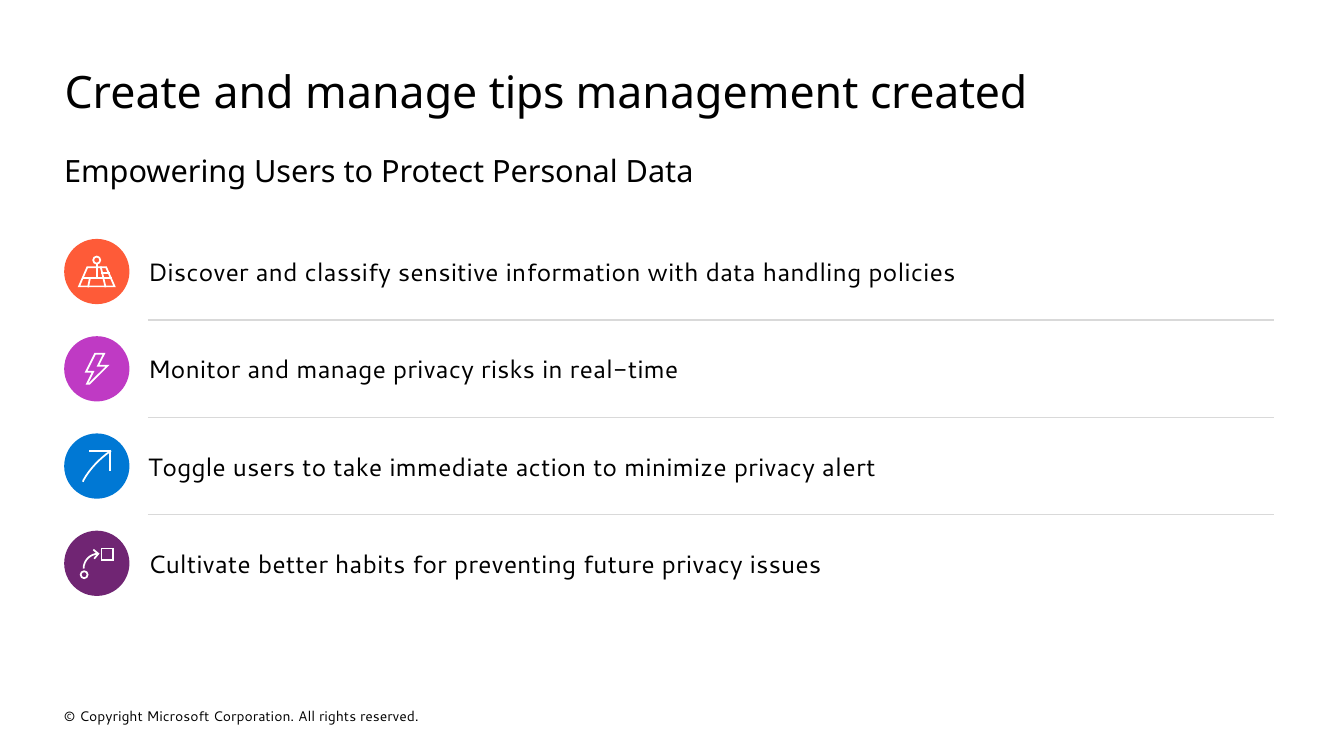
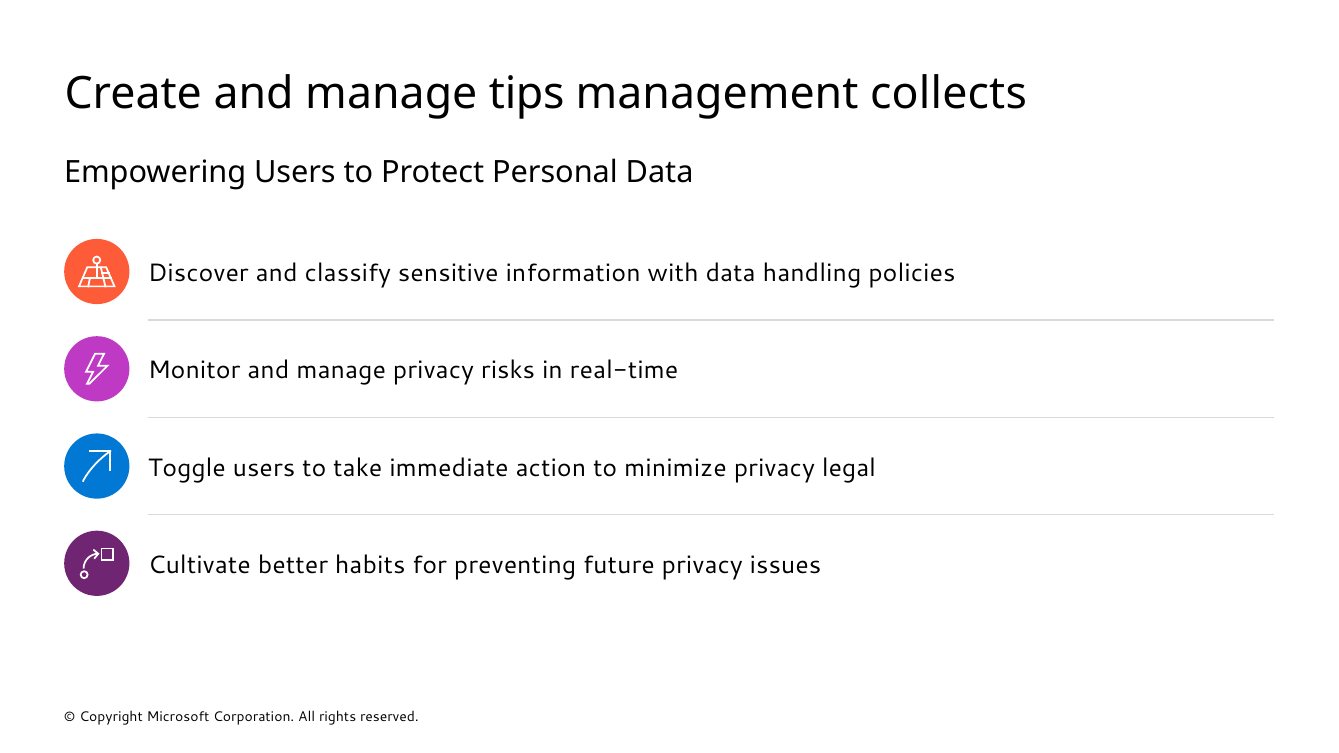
created: created -> collects (948, 94)
alert: alert -> legal (849, 468)
